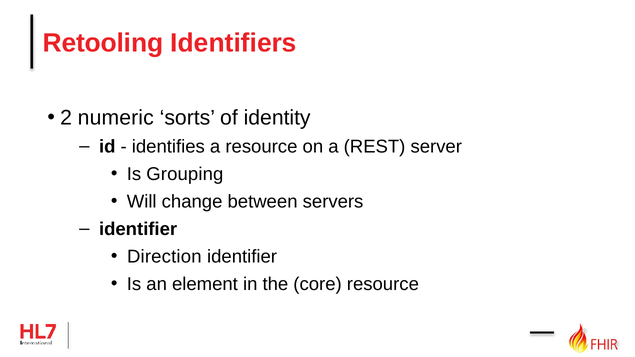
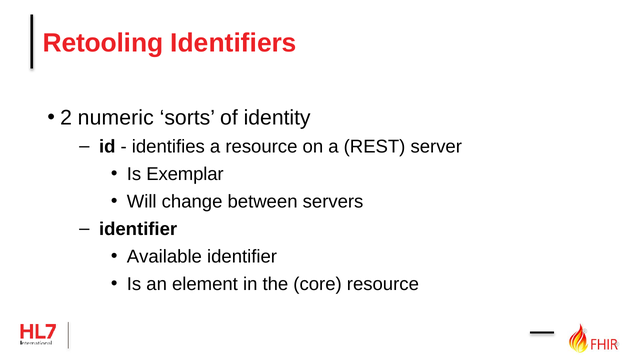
Grouping: Grouping -> Exemplar (185, 174)
Direction: Direction -> Available (164, 257)
